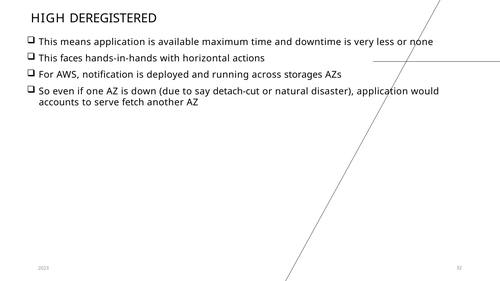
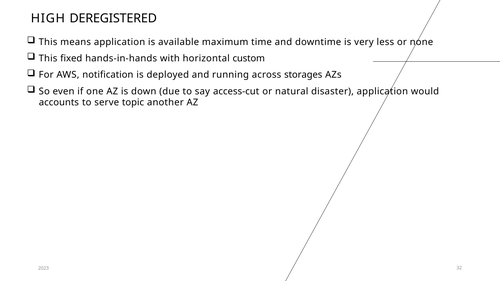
faces: faces -> fixed (71, 58)
actions: actions -> custom (249, 58)
detach-cut: detach-cut -> access-cut (236, 91)
fetch: fetch -> topic (133, 103)
